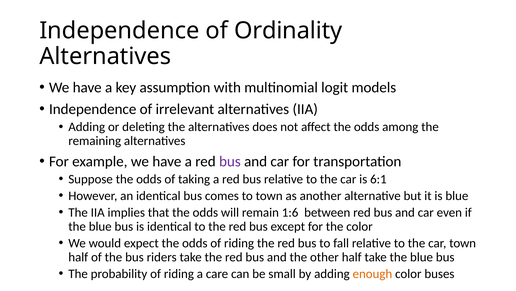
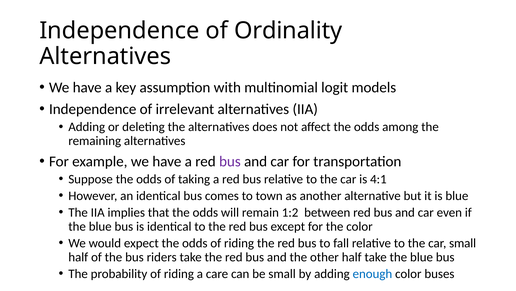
6:1: 6:1 -> 4:1 (378, 179)
1:6: 1:6 -> 1:2 (290, 212)
car town: town -> small (463, 242)
enough colour: orange -> blue (372, 273)
